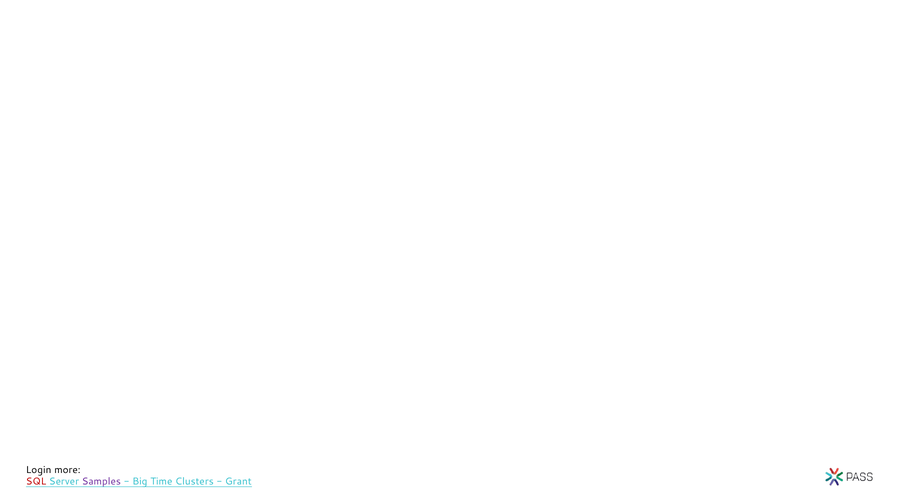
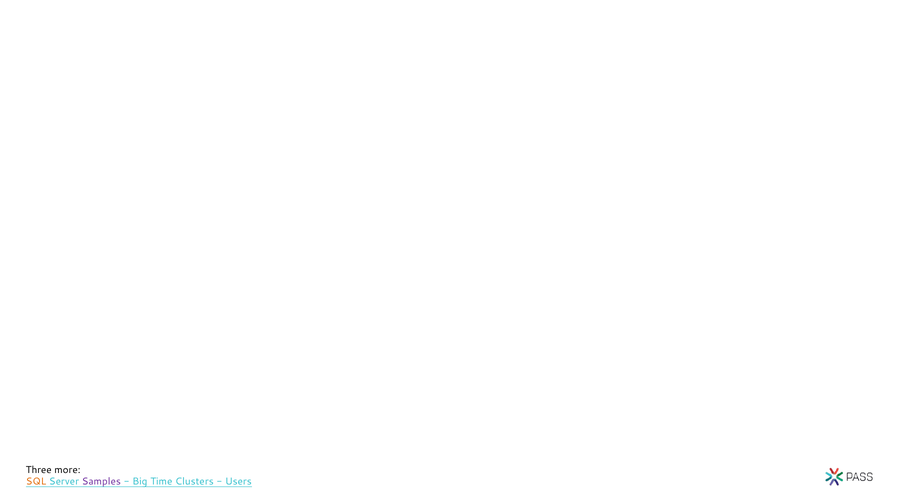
Login: Login -> Three (39, 470)
SQL colour: red -> orange (36, 482)
Grant: Grant -> Users (238, 482)
